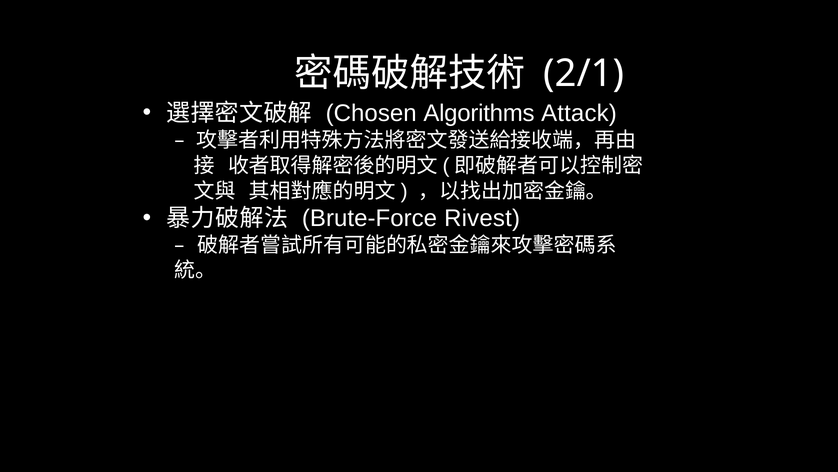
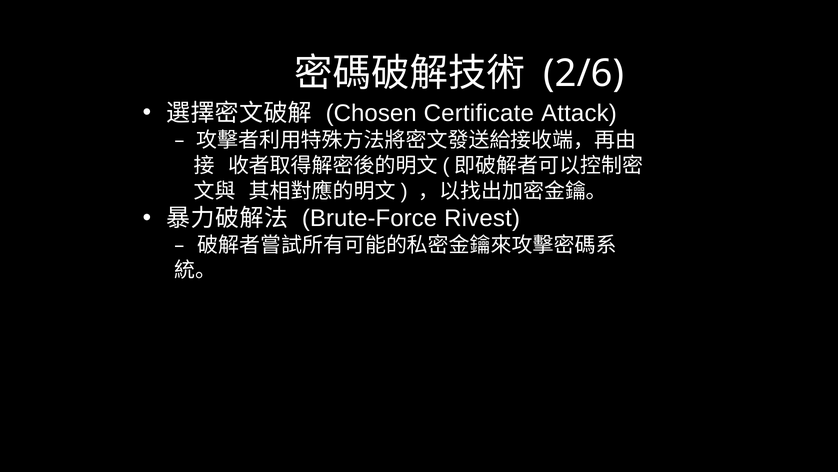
2/1: 2/1 -> 2/6 (584, 73)
Algorithms: Algorithms -> Certificate (479, 113)
